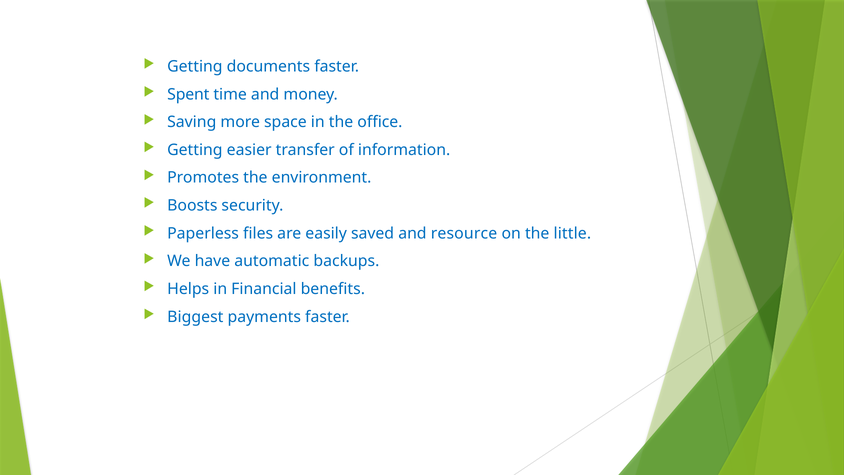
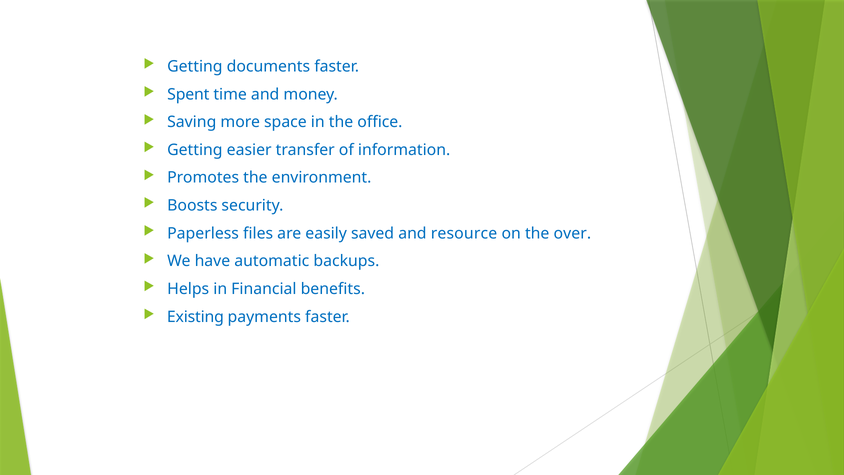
little: little -> over (572, 233)
Biggest: Biggest -> Existing (195, 317)
